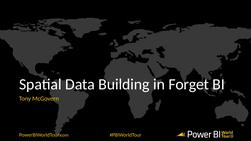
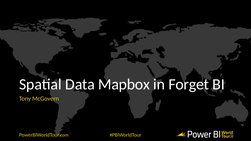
Building: Building -> Mapbox (124, 84)
